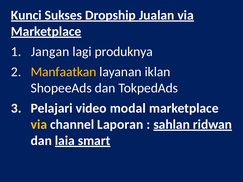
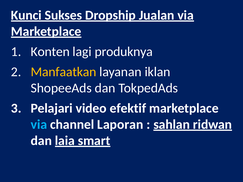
Jangan: Jangan -> Konten (50, 52)
modal: modal -> efektif (128, 108)
via colour: yellow -> light blue (39, 125)
